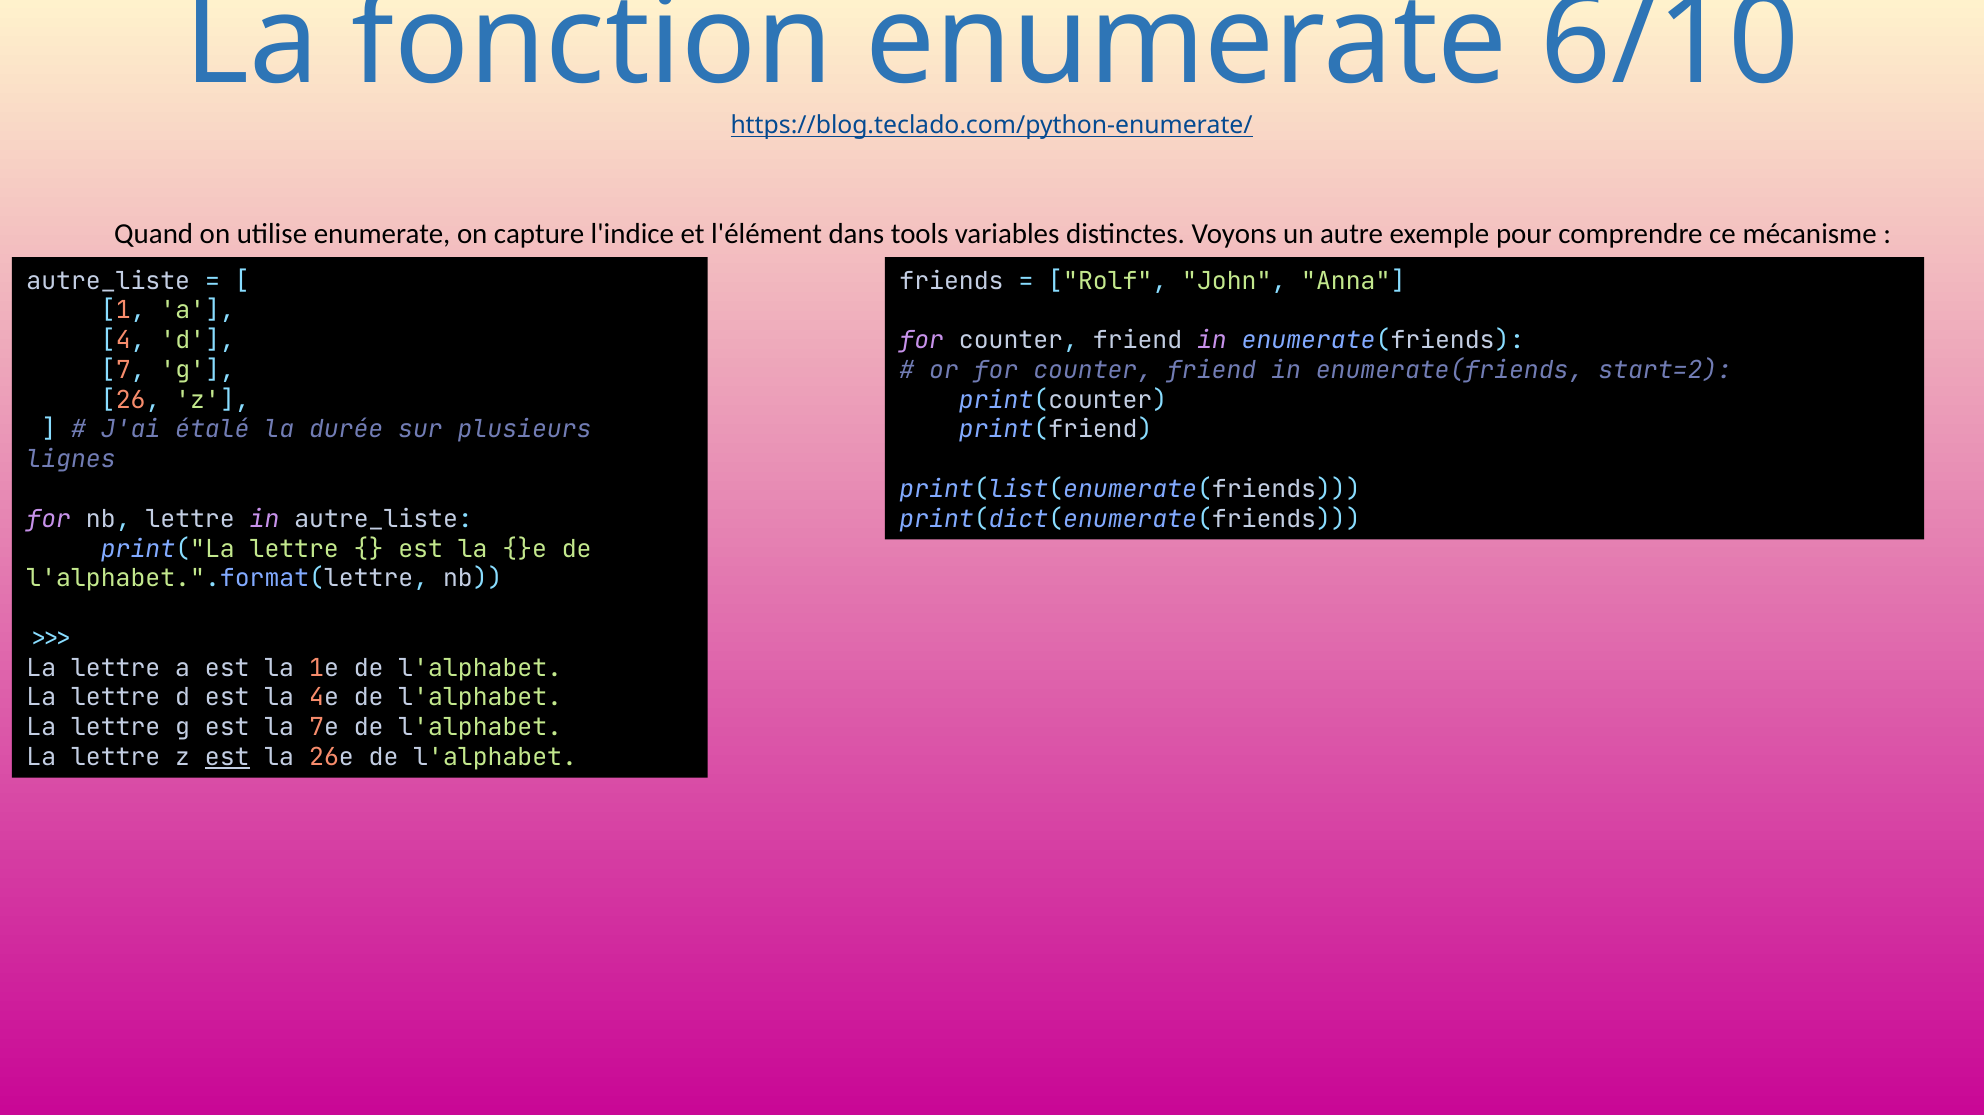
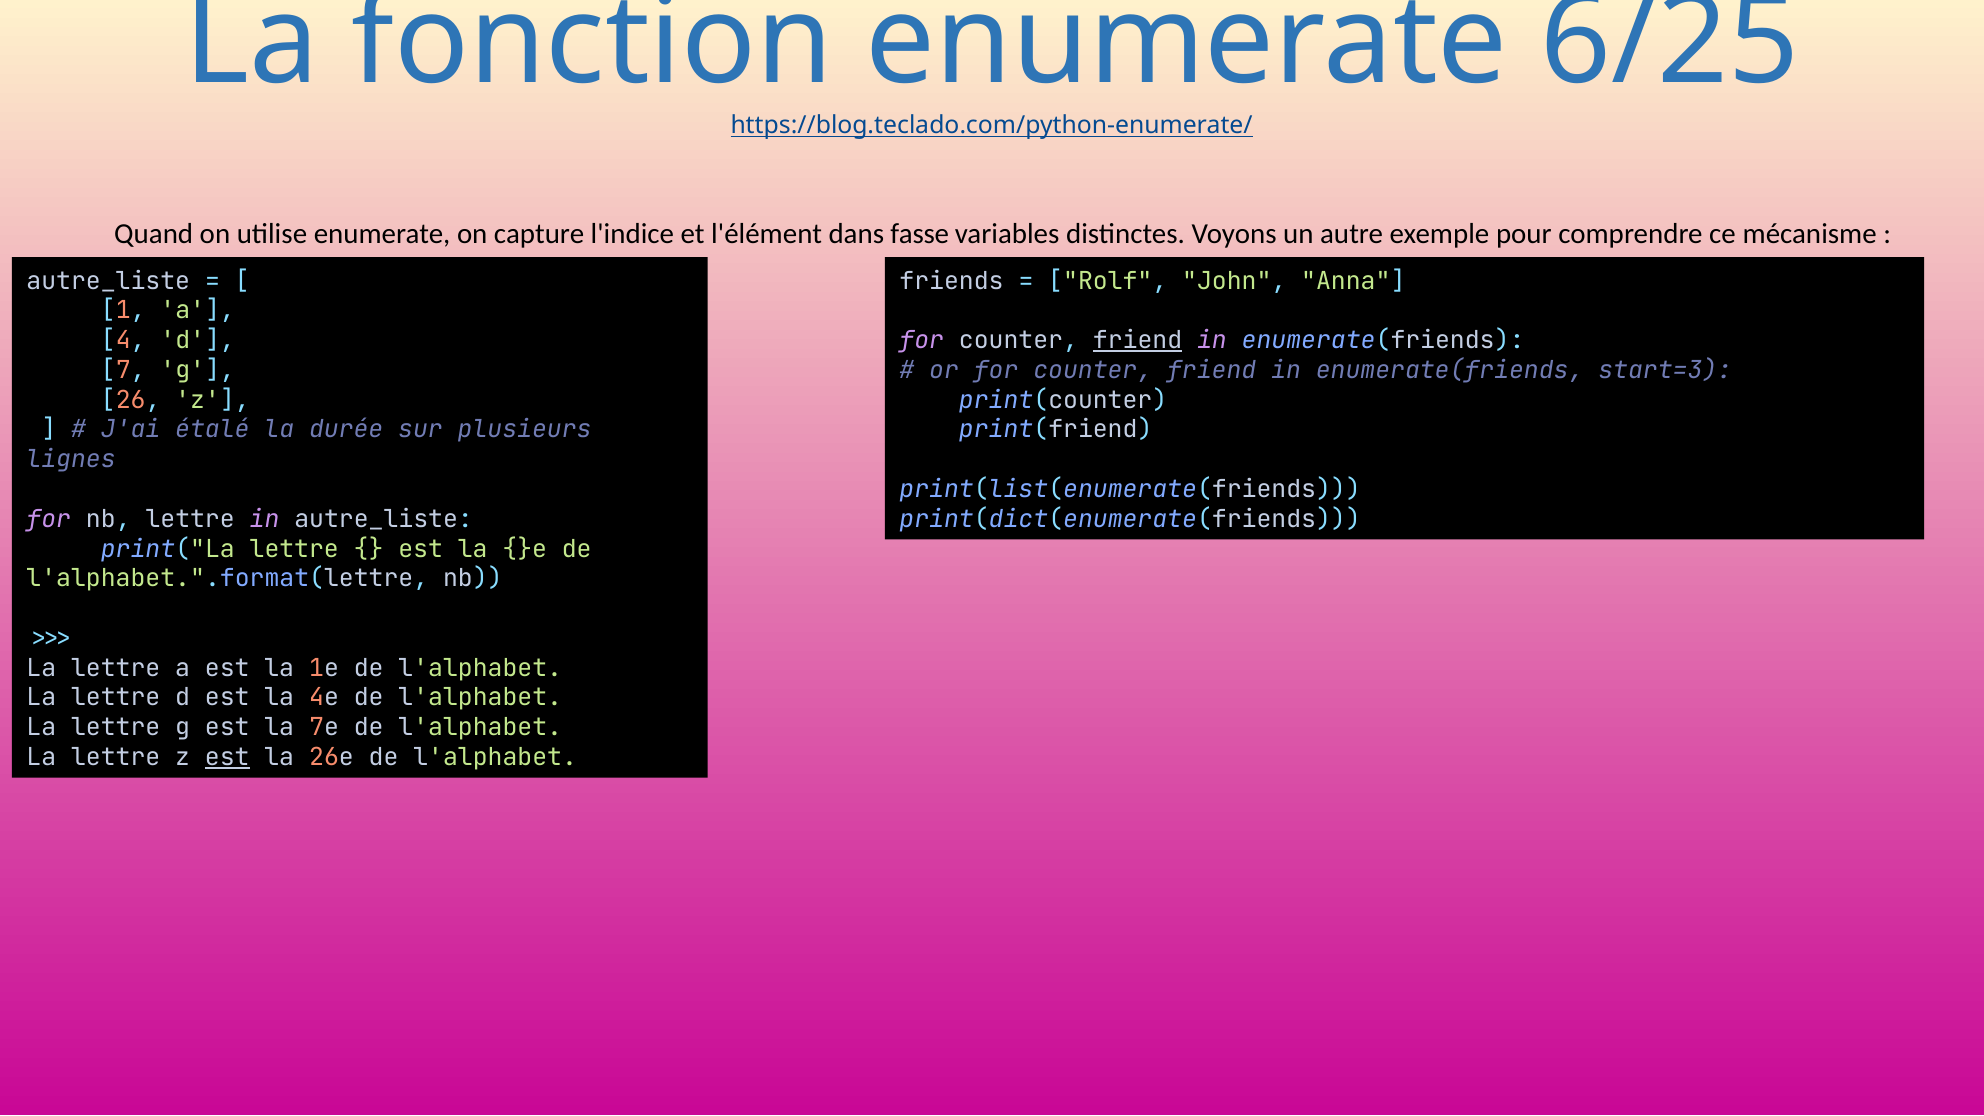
6/10: 6/10 -> 6/25 (1670, 42)
tools: tools -> fasse (920, 234)
friend underline: none -> present (1138, 341)
start=2: start=2 -> start=3 (1665, 370)
